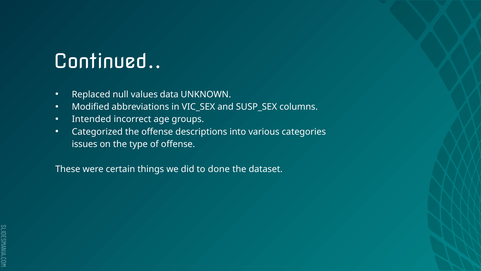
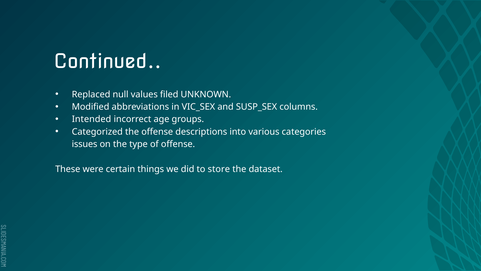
data: data -> filed (169, 94)
done: done -> store (219, 169)
